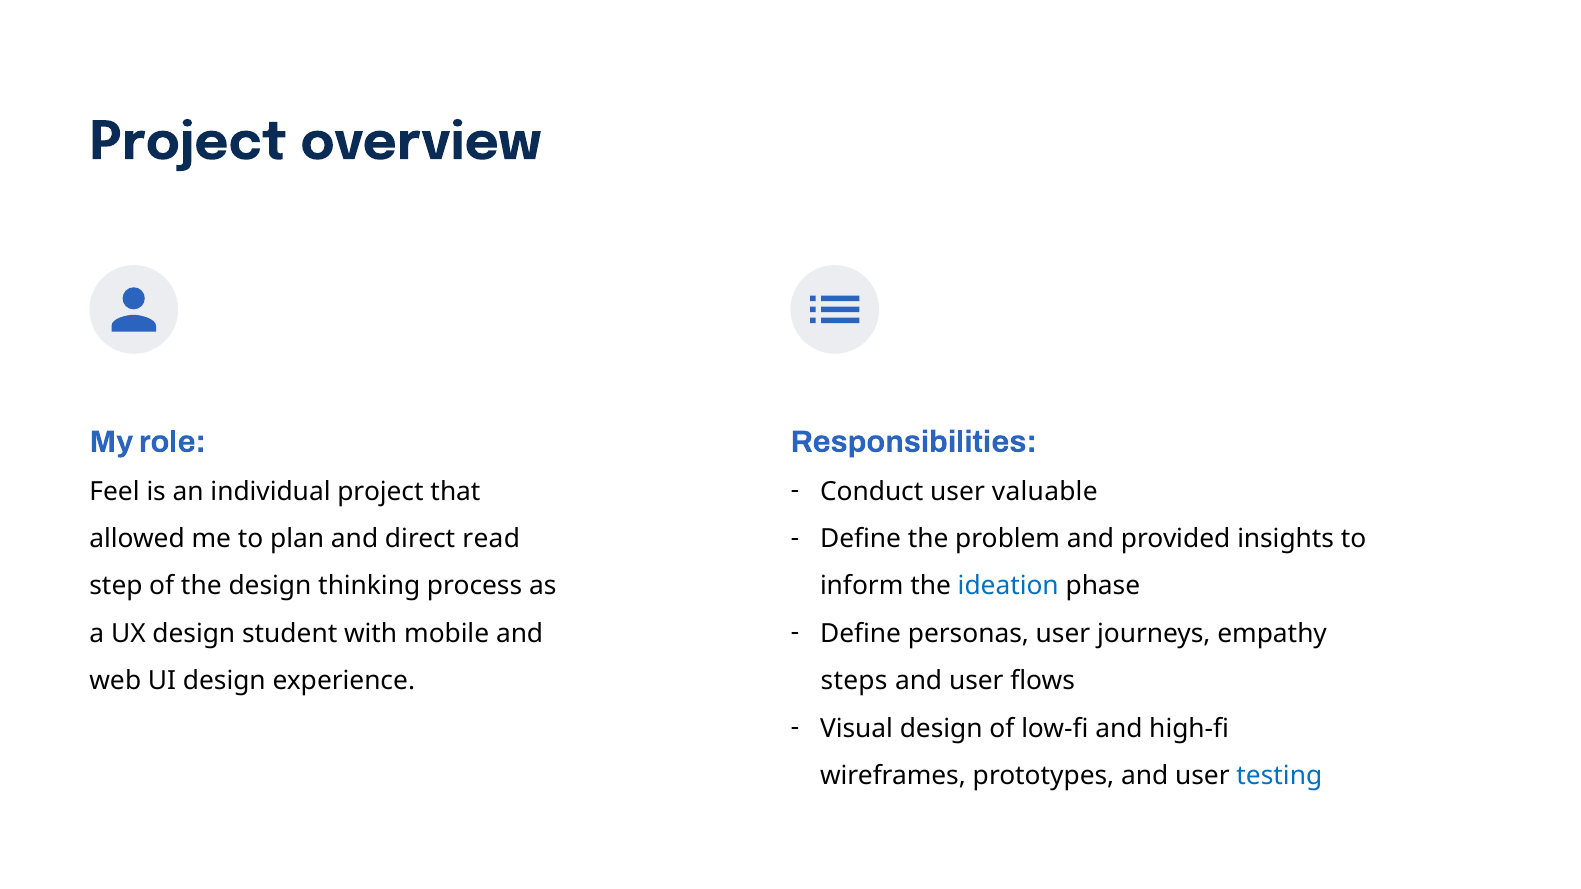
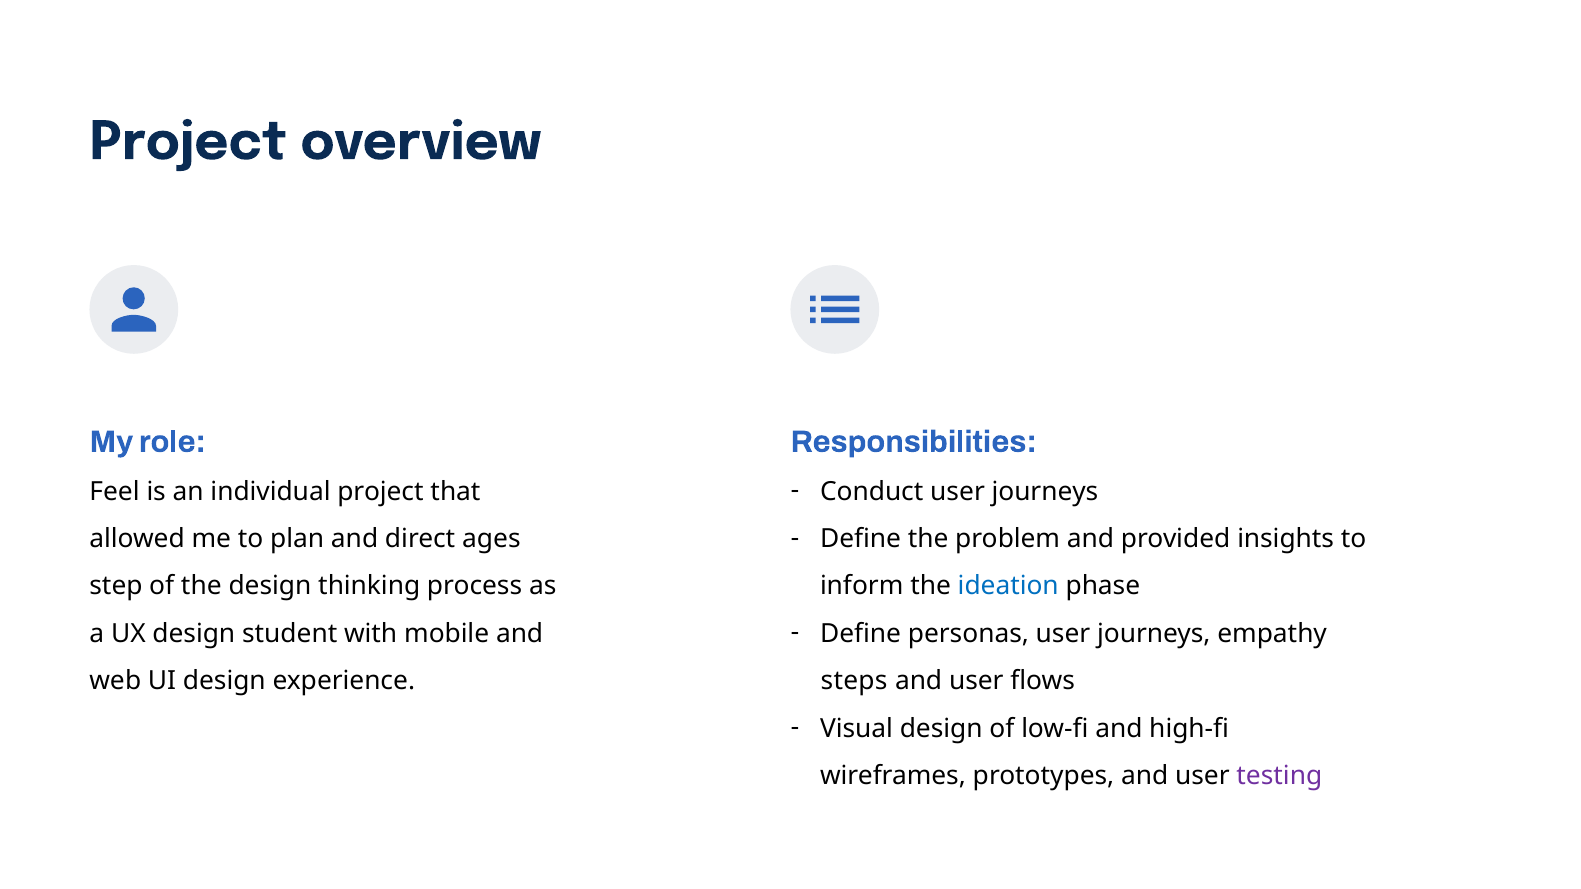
Conduct user valuable: valuable -> journeys (1045, 492)
read: read -> ages (491, 539)
testing colour: blue -> purple (1279, 776)
